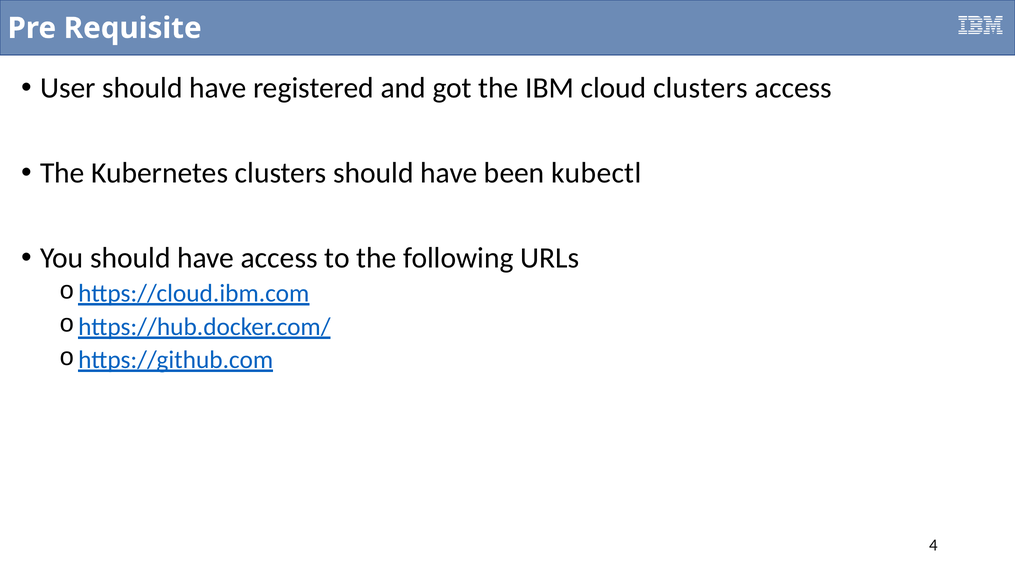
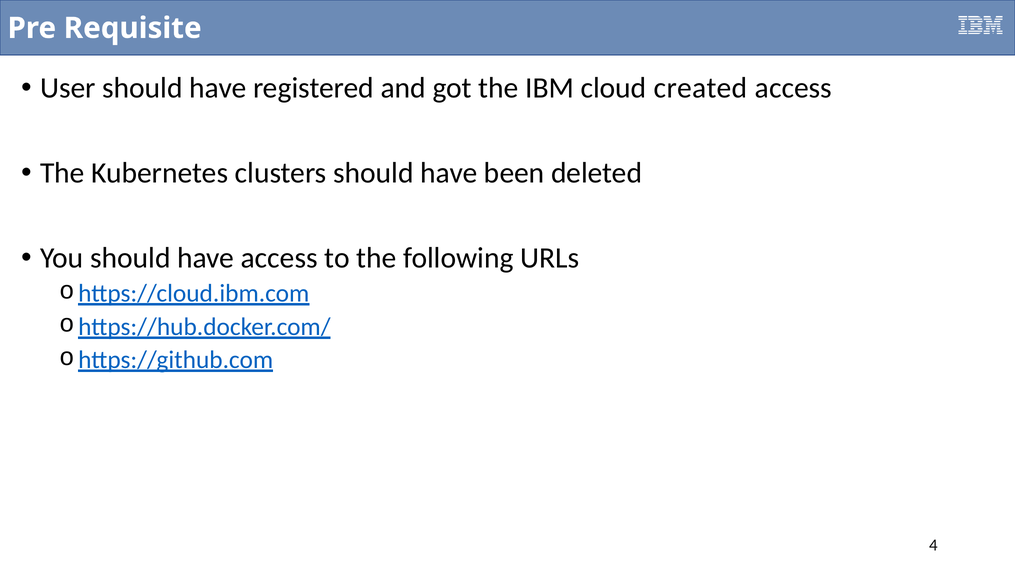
cloud clusters: clusters -> created (701, 88)
kubectl: kubectl -> deleted (597, 173)
